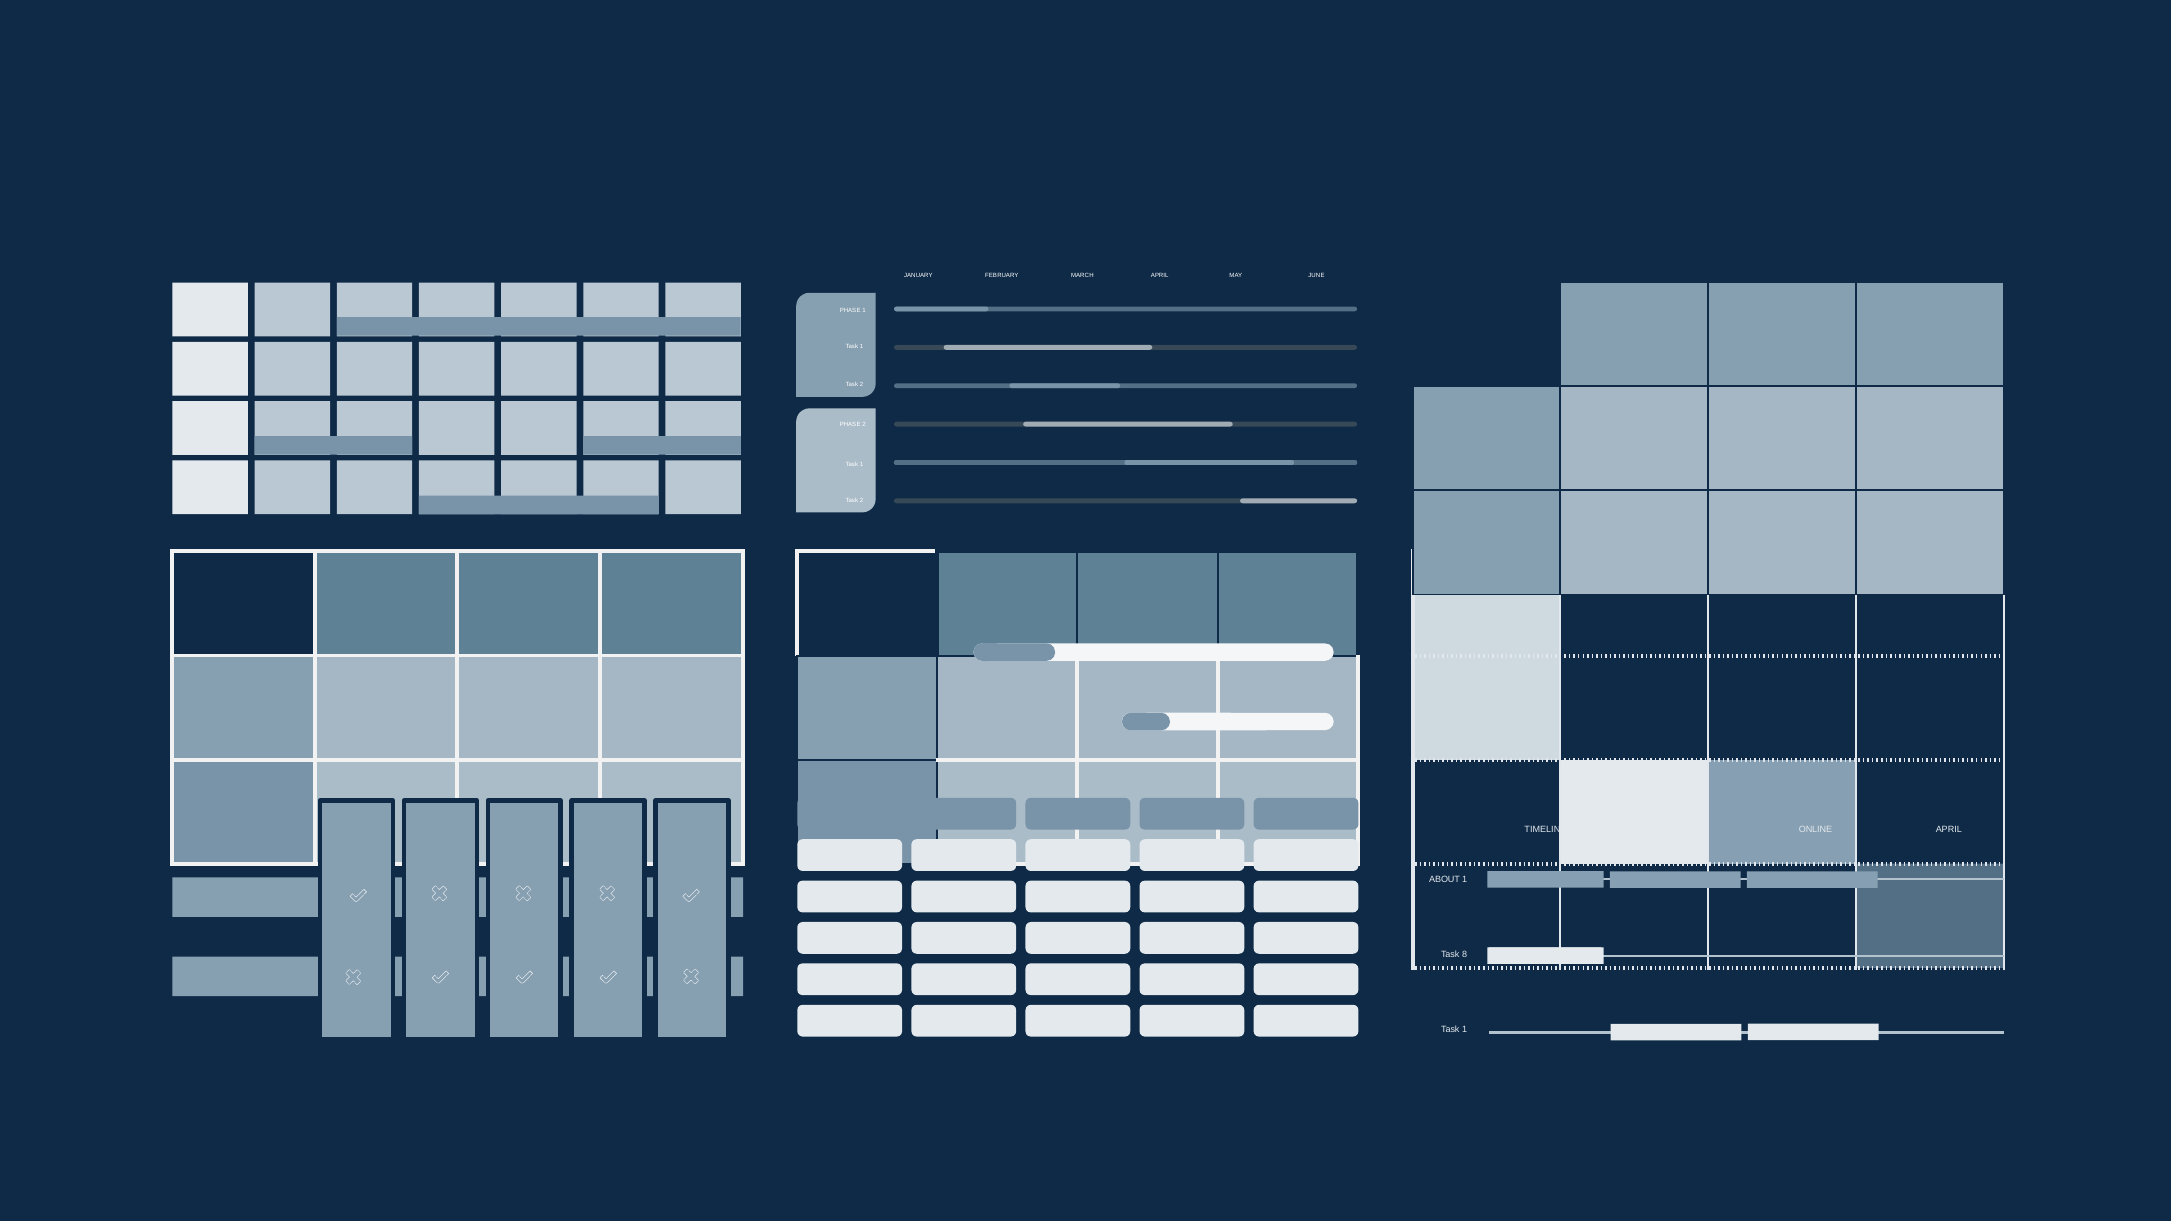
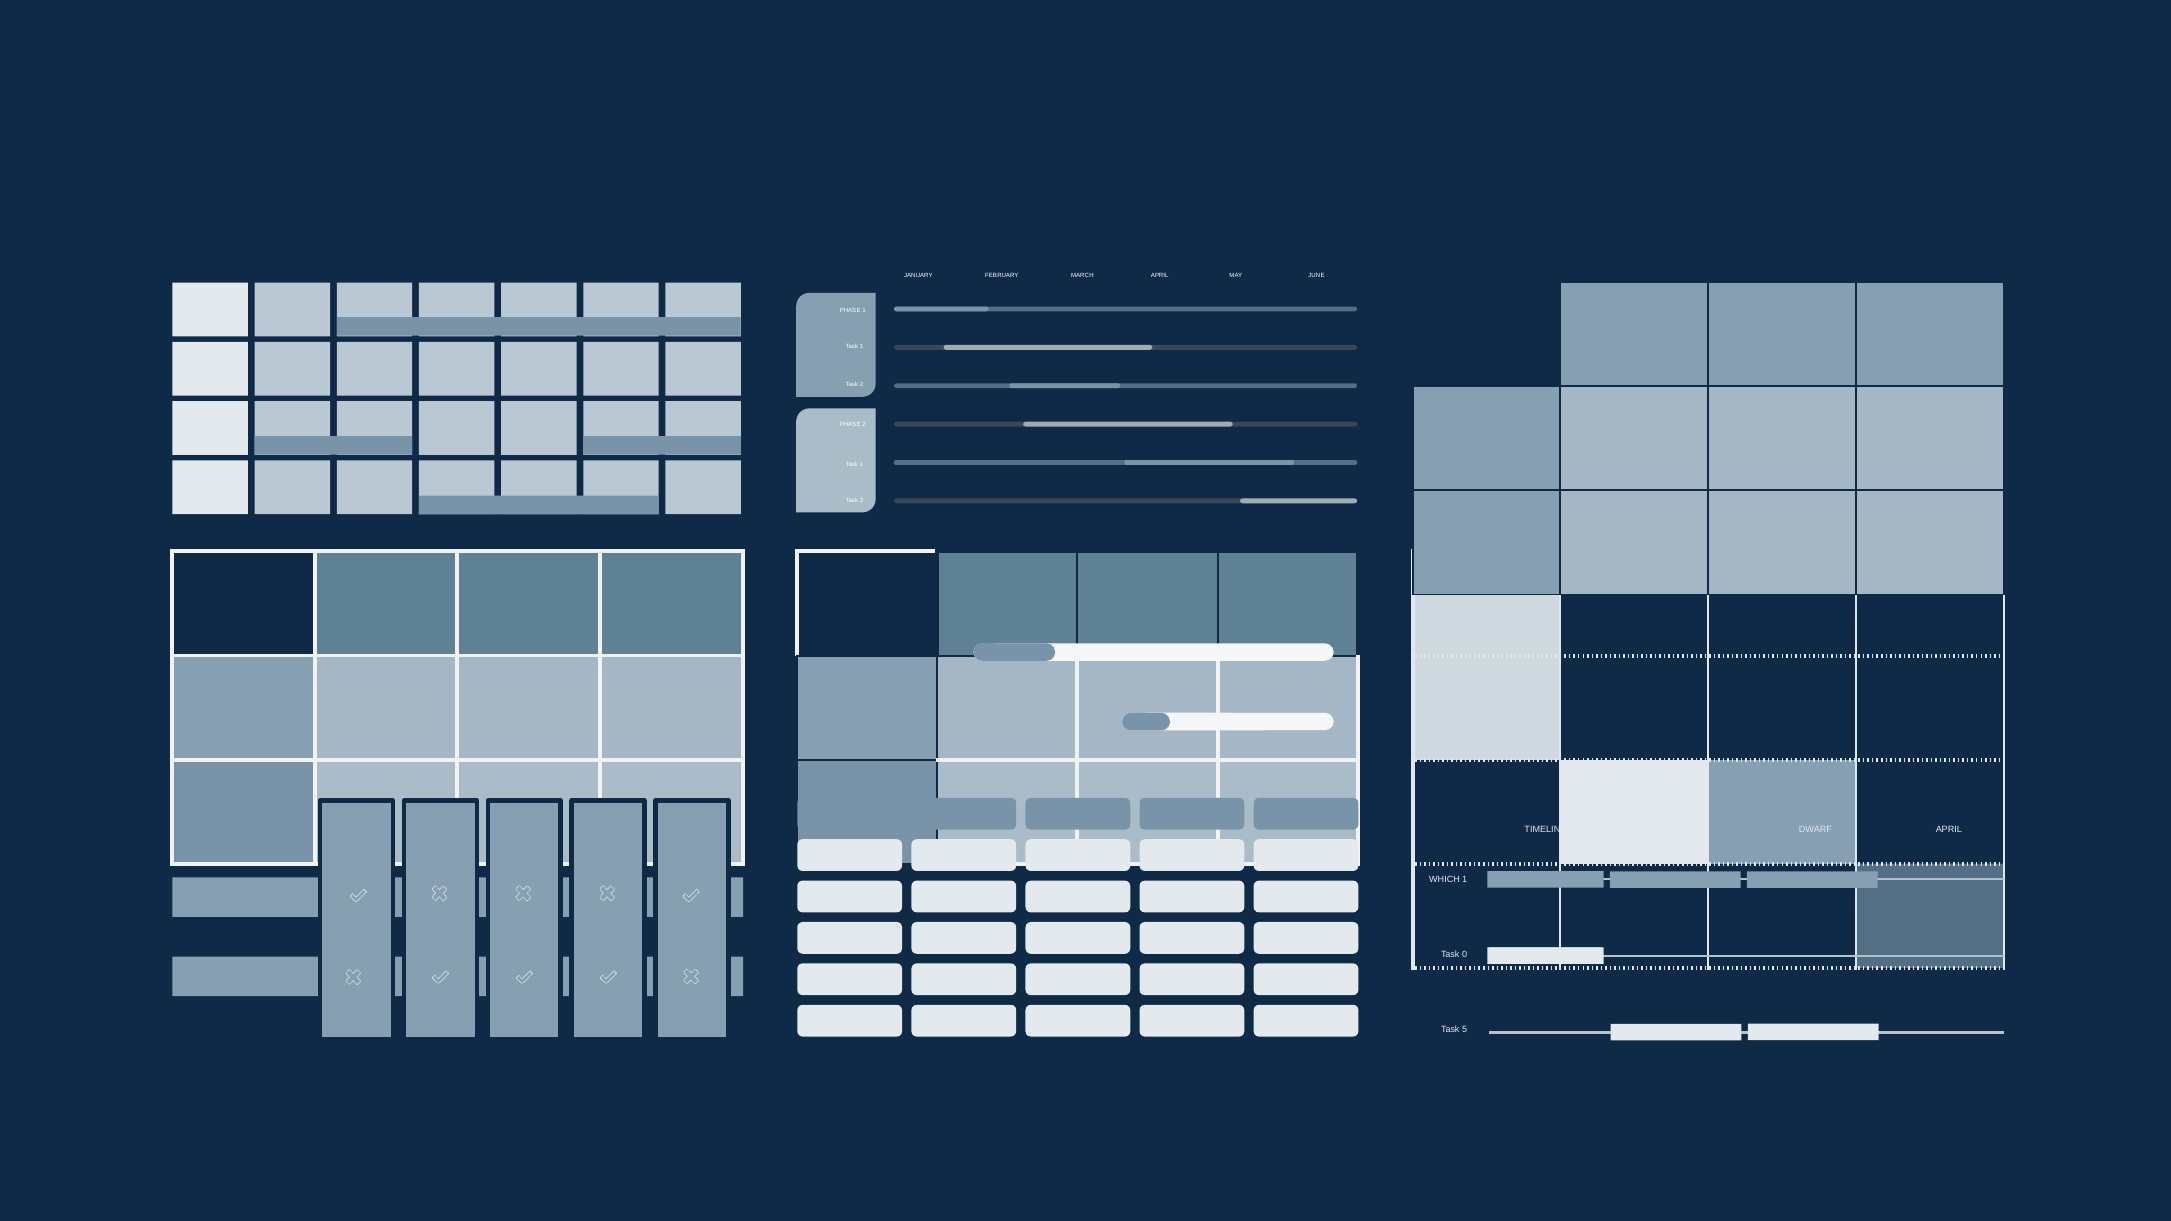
ONLINE: ONLINE -> DWARF (1815, 830)
ABOUT: ABOUT -> WHICH (1445, 880)
8: 8 -> 0 (1465, 955)
1: 1 -> 5 (1465, 1030)
